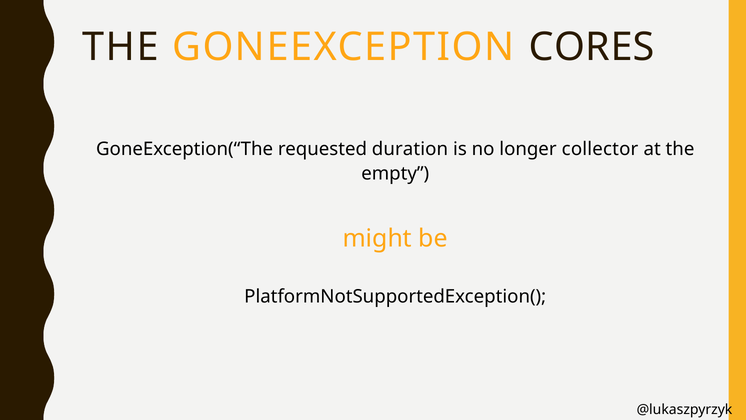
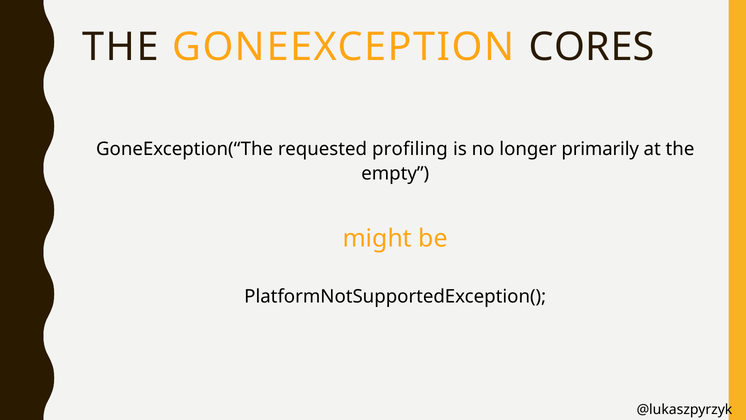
duration: duration -> profiling (410, 149)
collector: collector -> primarily (600, 149)
